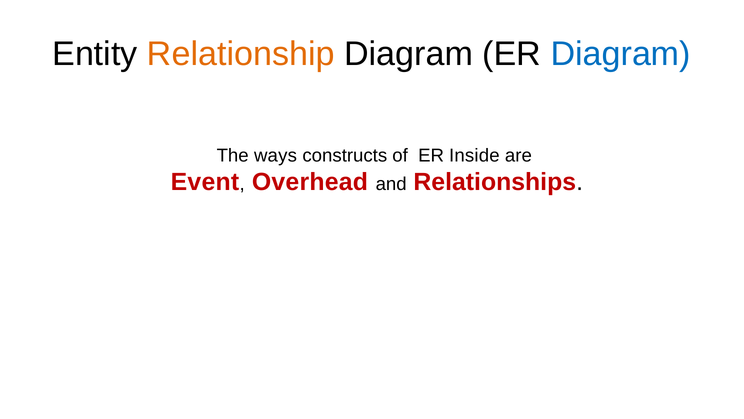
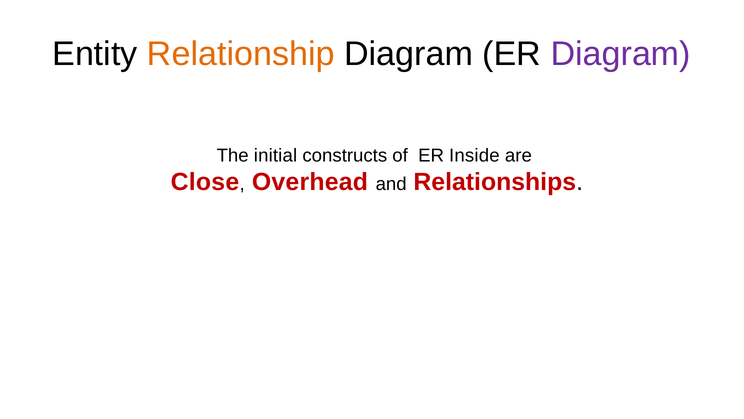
Diagram colour: blue -> purple (621, 54)
ways: ways -> initial (275, 156)
Event: Event -> Close (205, 182)
